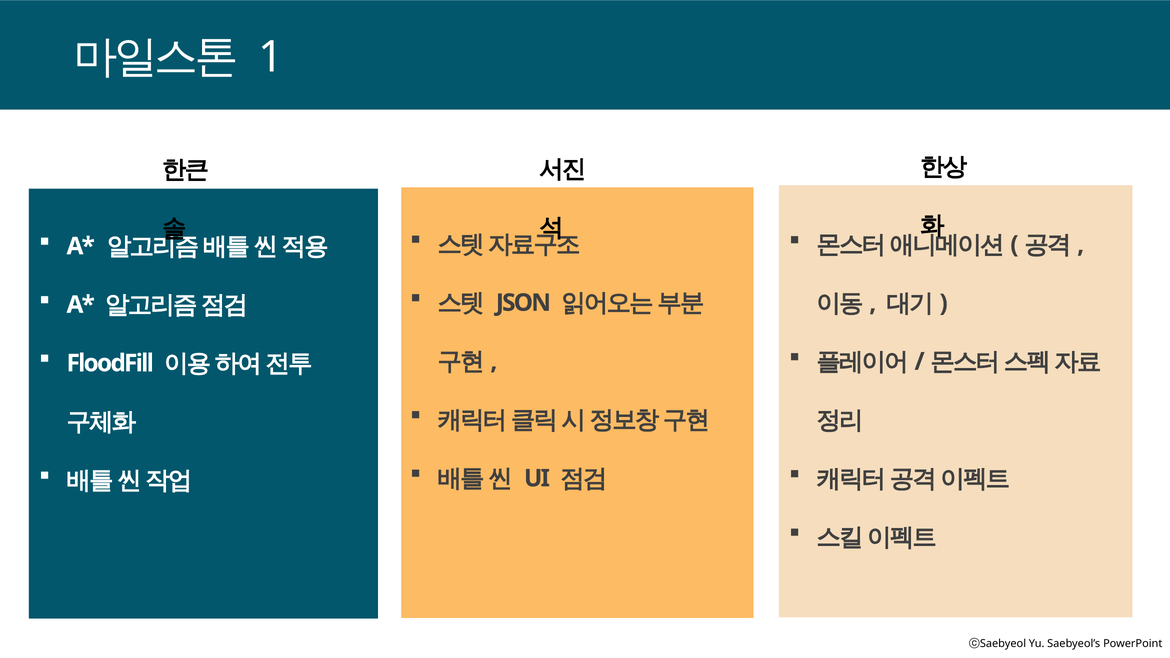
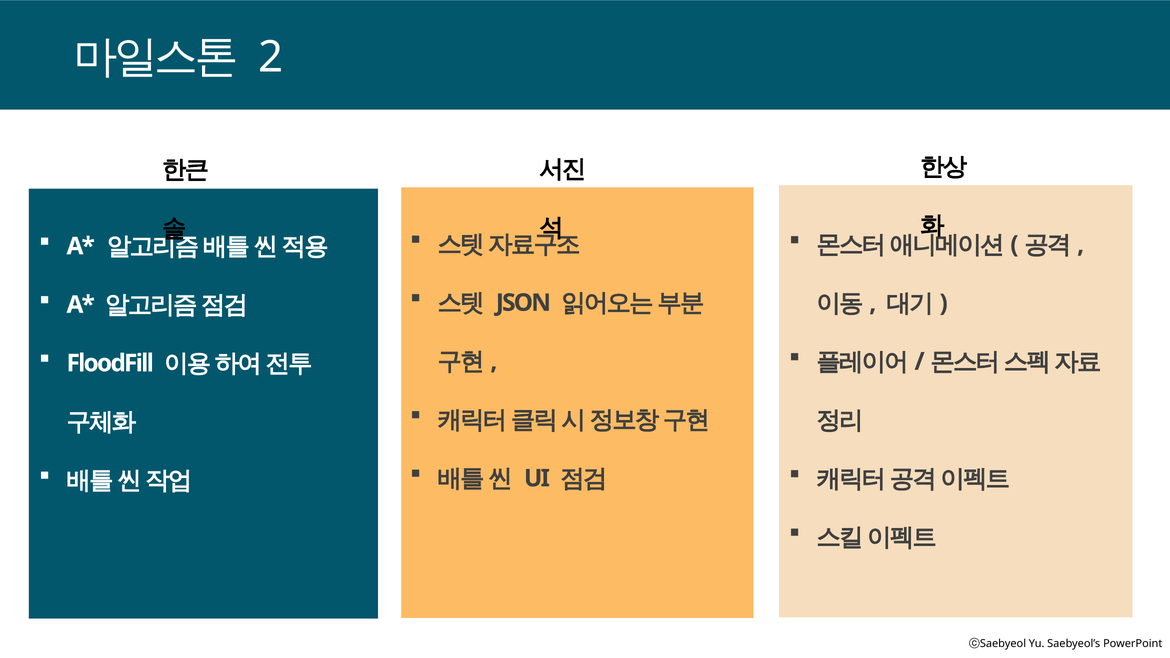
1: 1 -> 2 (271, 57)
